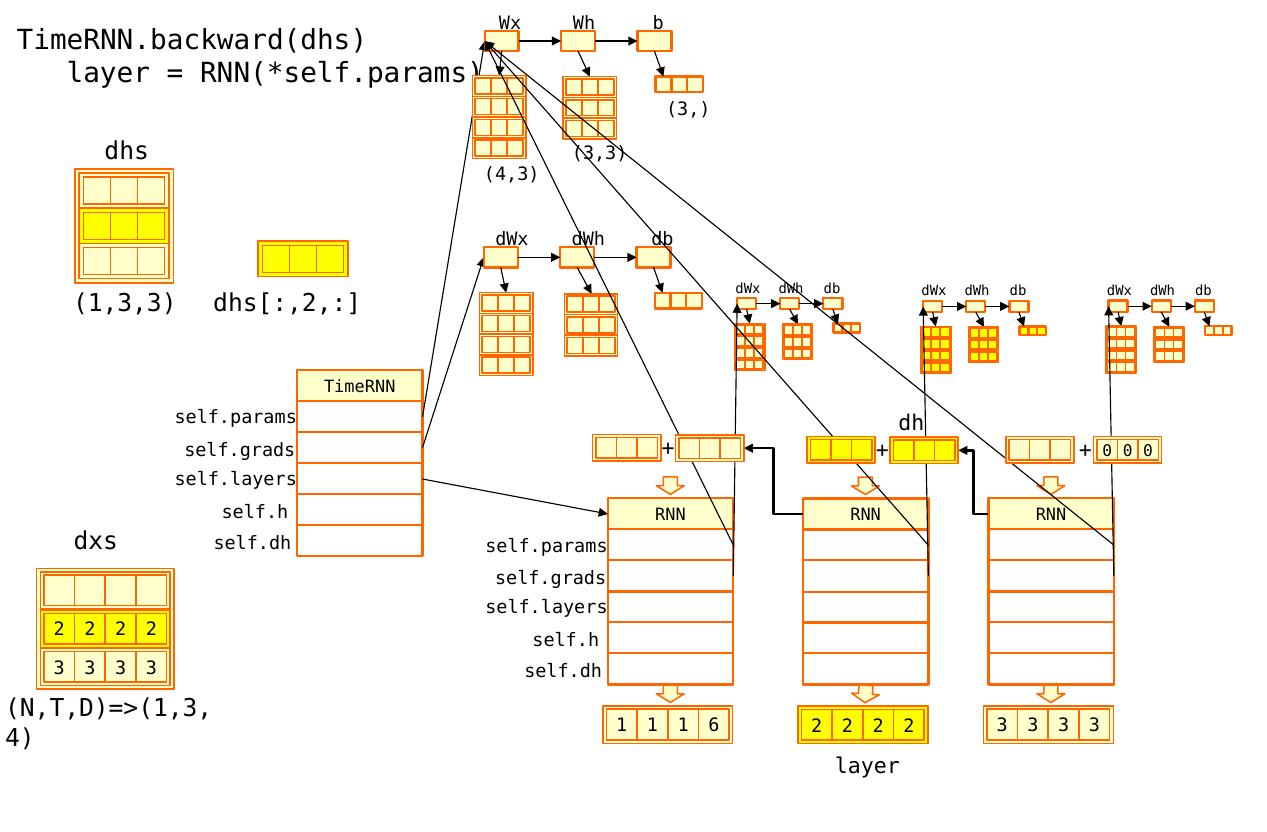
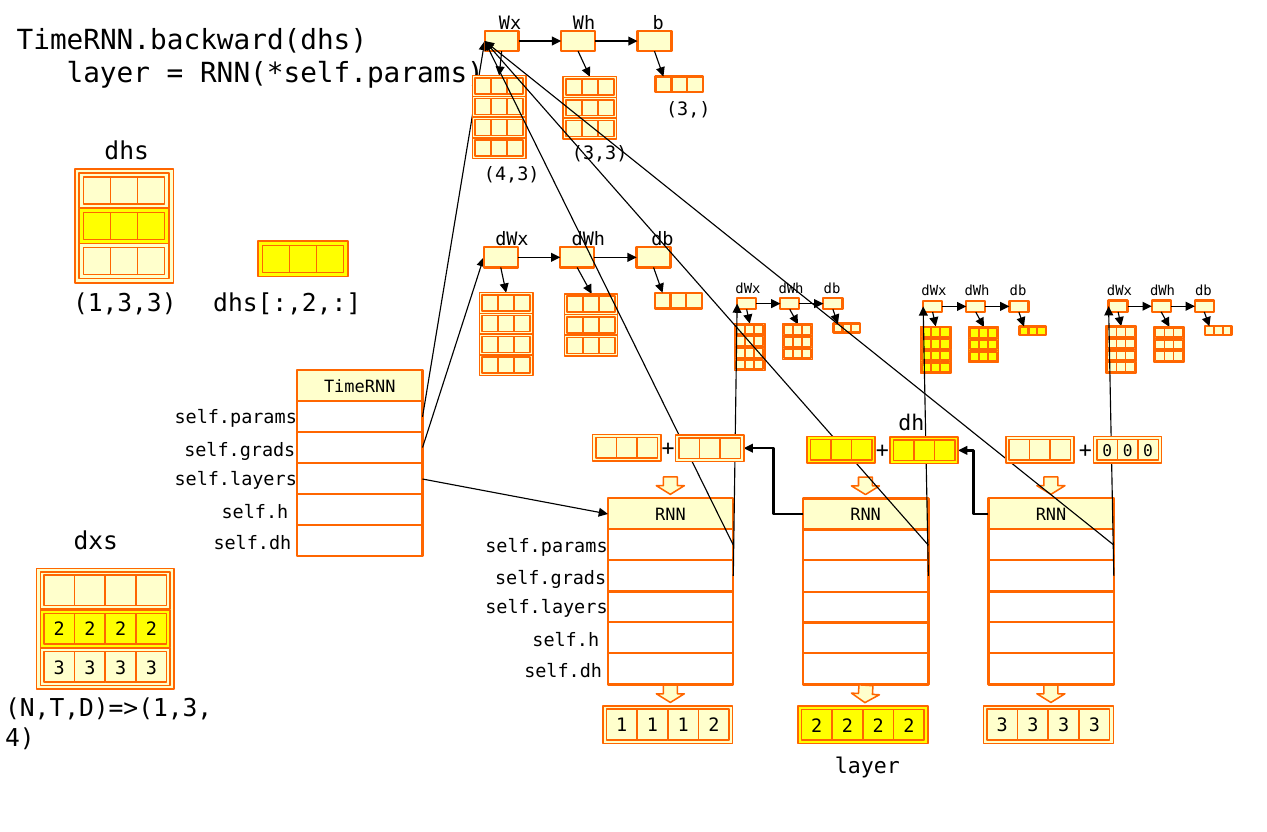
1 6: 6 -> 2 (714, 726)
